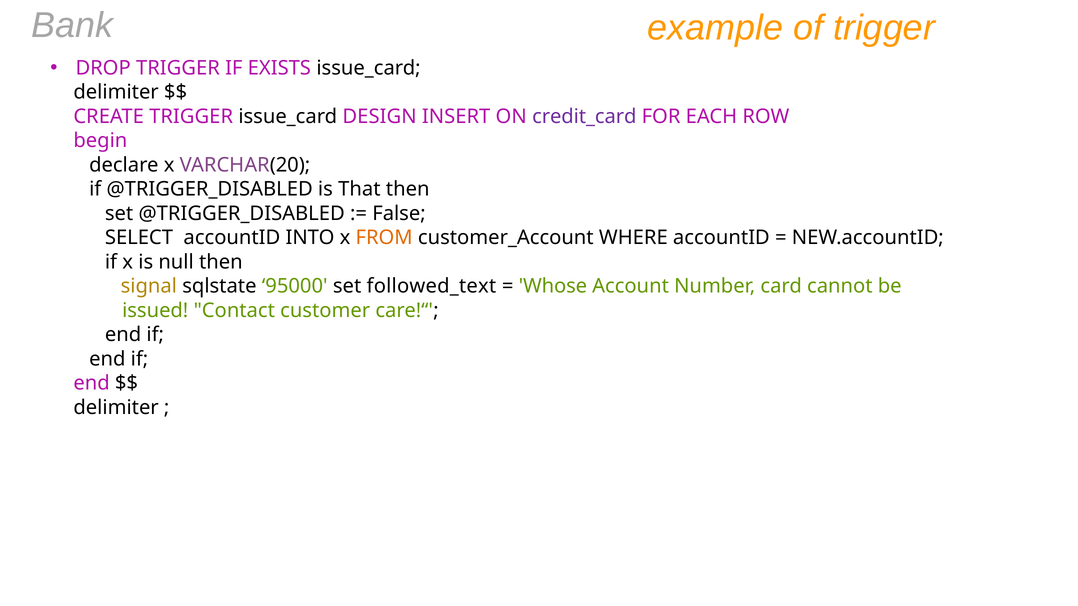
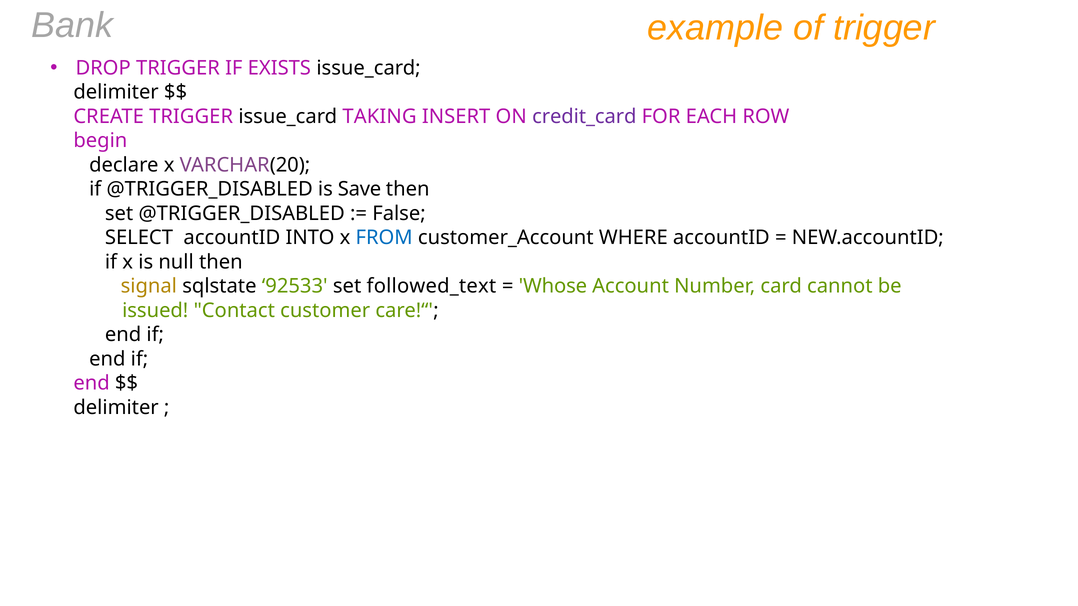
DESIGN: DESIGN -> TAKING (380, 117)
That: That -> Save (360, 189)
FROM colour: orange -> blue (384, 238)
95000: 95000 -> 92533 (295, 286)
